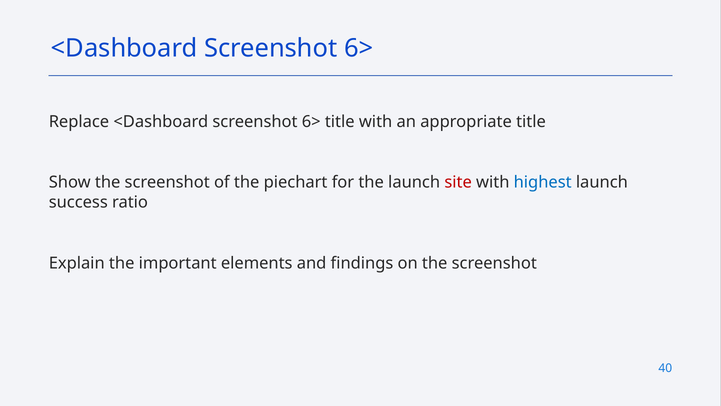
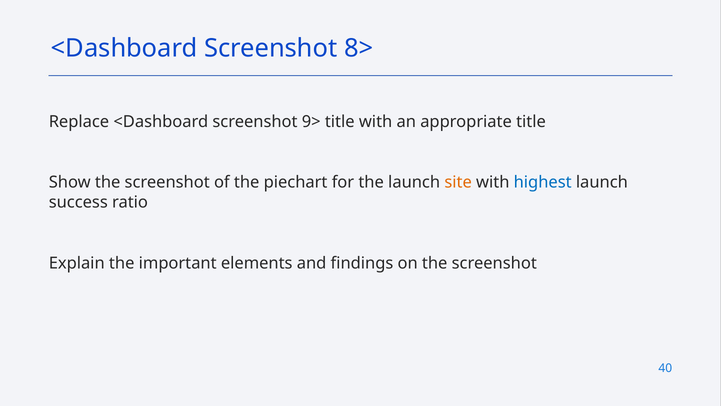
6>: 6> -> 8> (359, 48)
Replace <Dashboard screenshot 6>: 6> -> 9> (311, 122)
site colour: red -> orange (458, 182)
